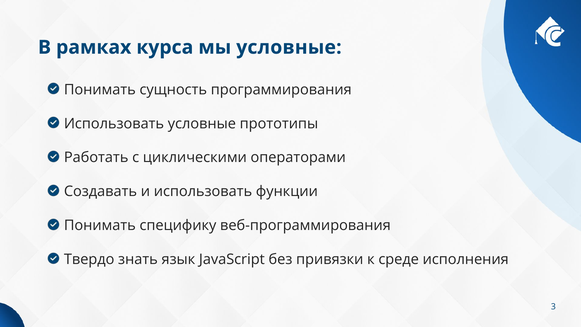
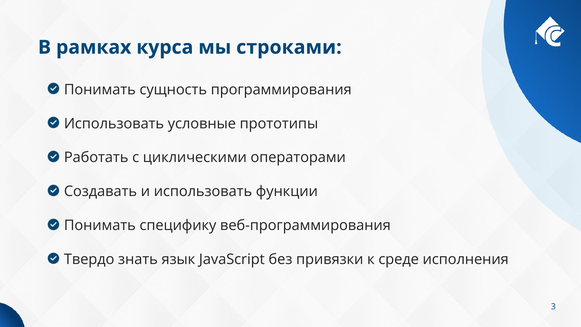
мы условные: условные -> строками (289, 47)
